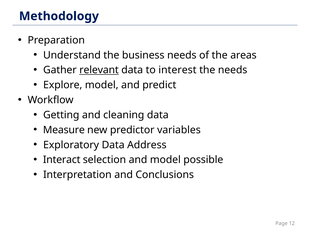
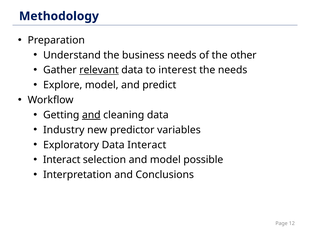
areas: areas -> other (243, 55)
and underline: none -> present (91, 115)
Measure: Measure -> Industry (64, 130)
Data Address: Address -> Interact (147, 145)
